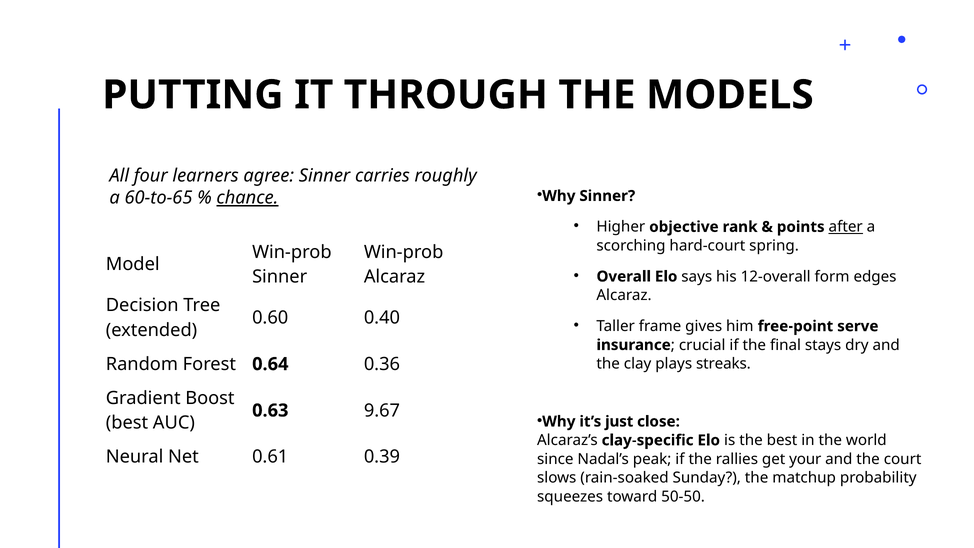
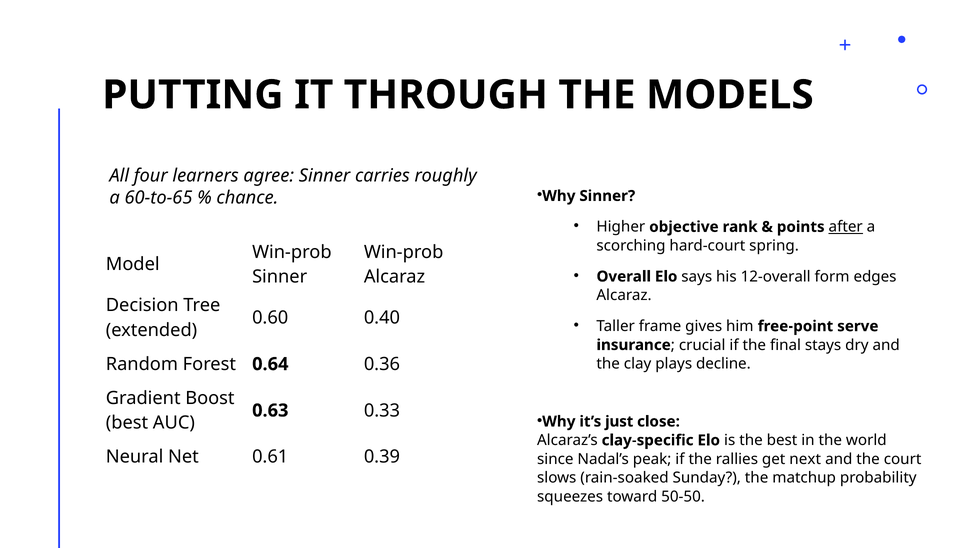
chance underline: present -> none (247, 198)
streaks: streaks -> decline (723, 364)
9.67: 9.67 -> 0.33 (382, 410)
your: your -> next (805, 459)
